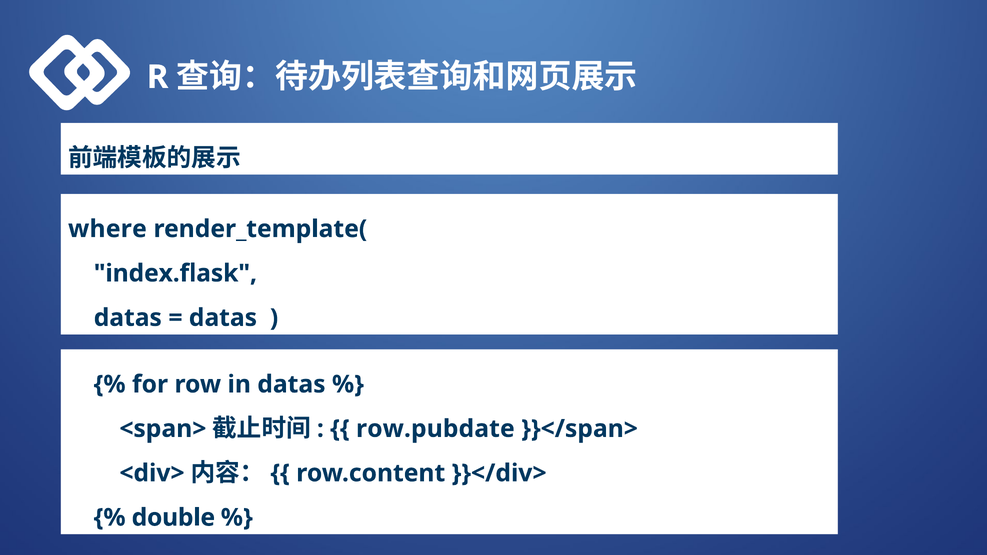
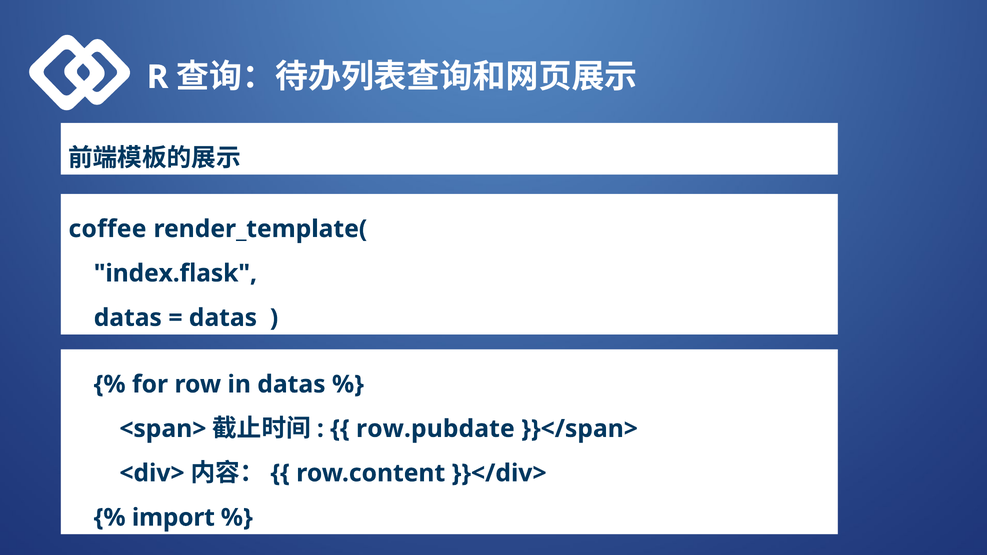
where: where -> coffee (107, 229)
double: double -> import (173, 518)
